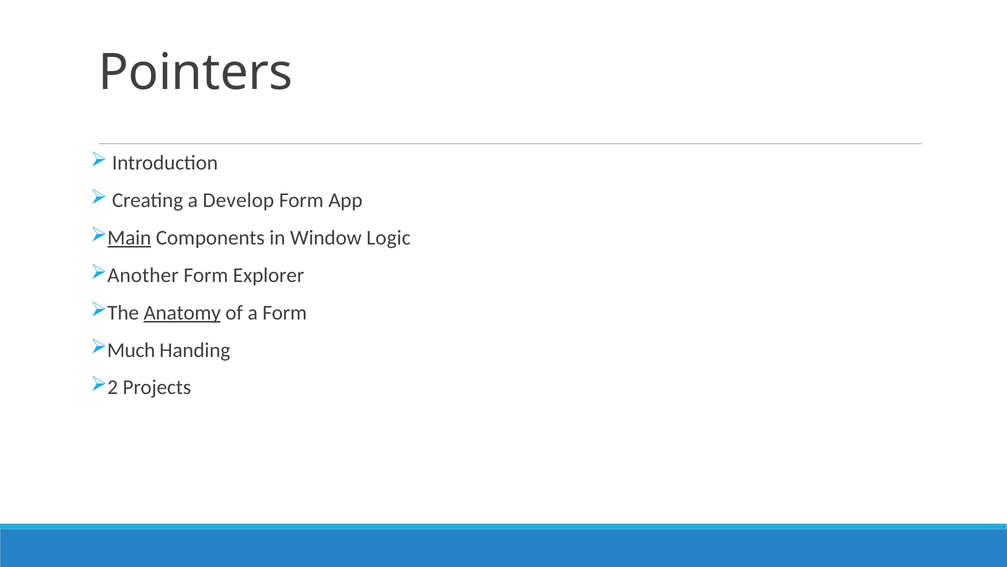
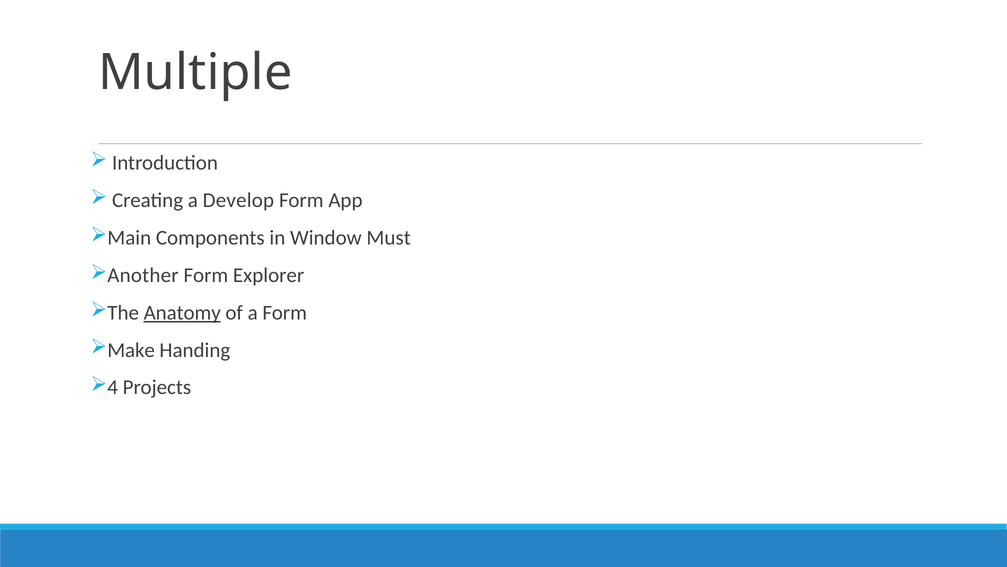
Pointers: Pointers -> Multiple (195, 72)
Main underline: present -> none (129, 238)
Logic: Logic -> Must (389, 238)
Much: Much -> Make (131, 350)
2: 2 -> 4 (113, 387)
